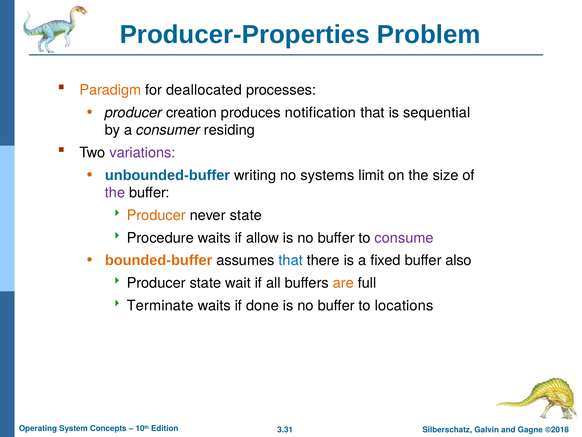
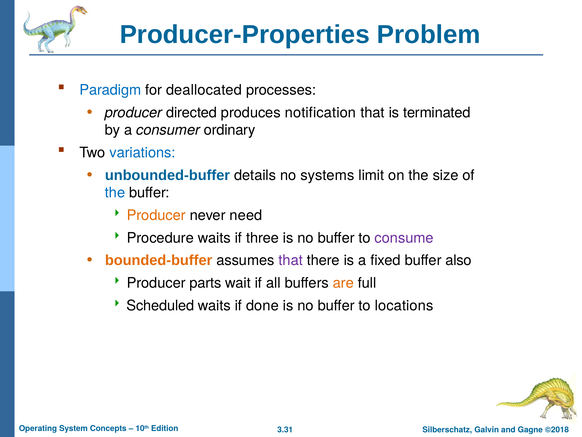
Paradigm colour: orange -> blue (110, 90)
creation: creation -> directed (192, 112)
sequential: sequential -> terminated (437, 112)
residing: residing -> ordinary (230, 130)
variations colour: purple -> blue (142, 152)
writing: writing -> details (255, 175)
the colour: purple -> blue (115, 193)
never state: state -> need (246, 215)
allow: allow -> three (263, 238)
that colour: blue -> purple (291, 260)
Producer state: state -> parts (205, 283)
Terminate: Terminate -> Scheduled (160, 305)
